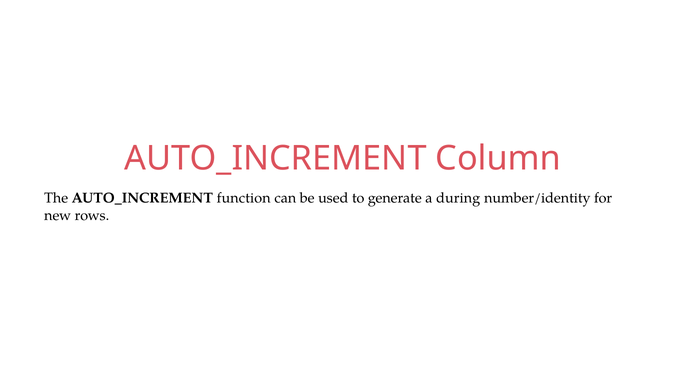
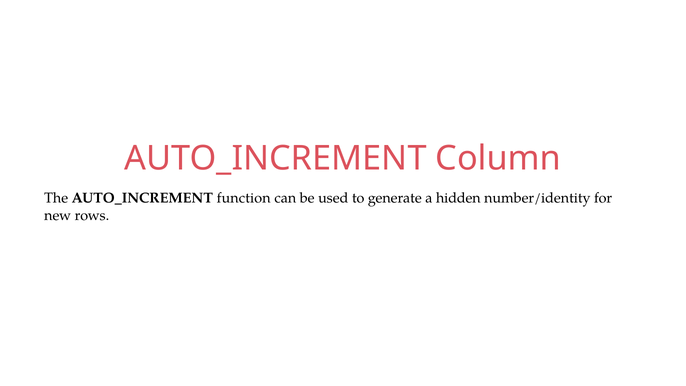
during: during -> hidden (458, 198)
